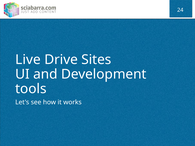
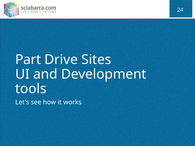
Live: Live -> Part (28, 60)
